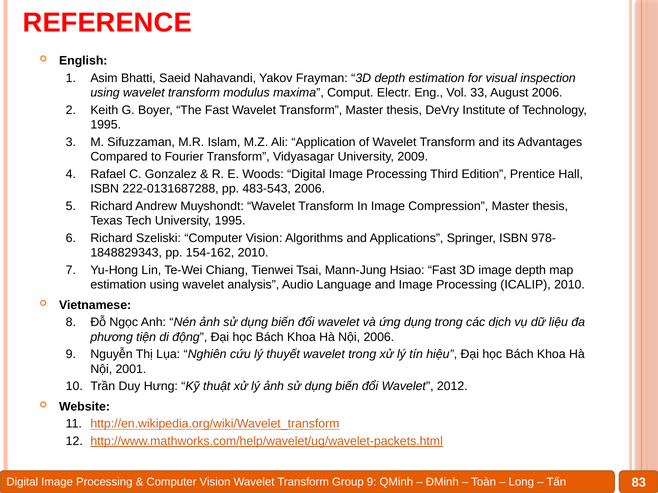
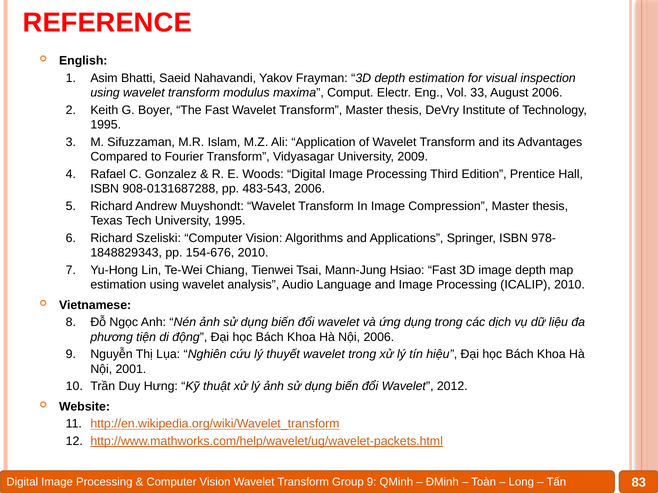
222-0131687288: 222-0131687288 -> 908-0131687288 (171, 189)
154-162: 154-162 -> 154-676 (210, 253)
